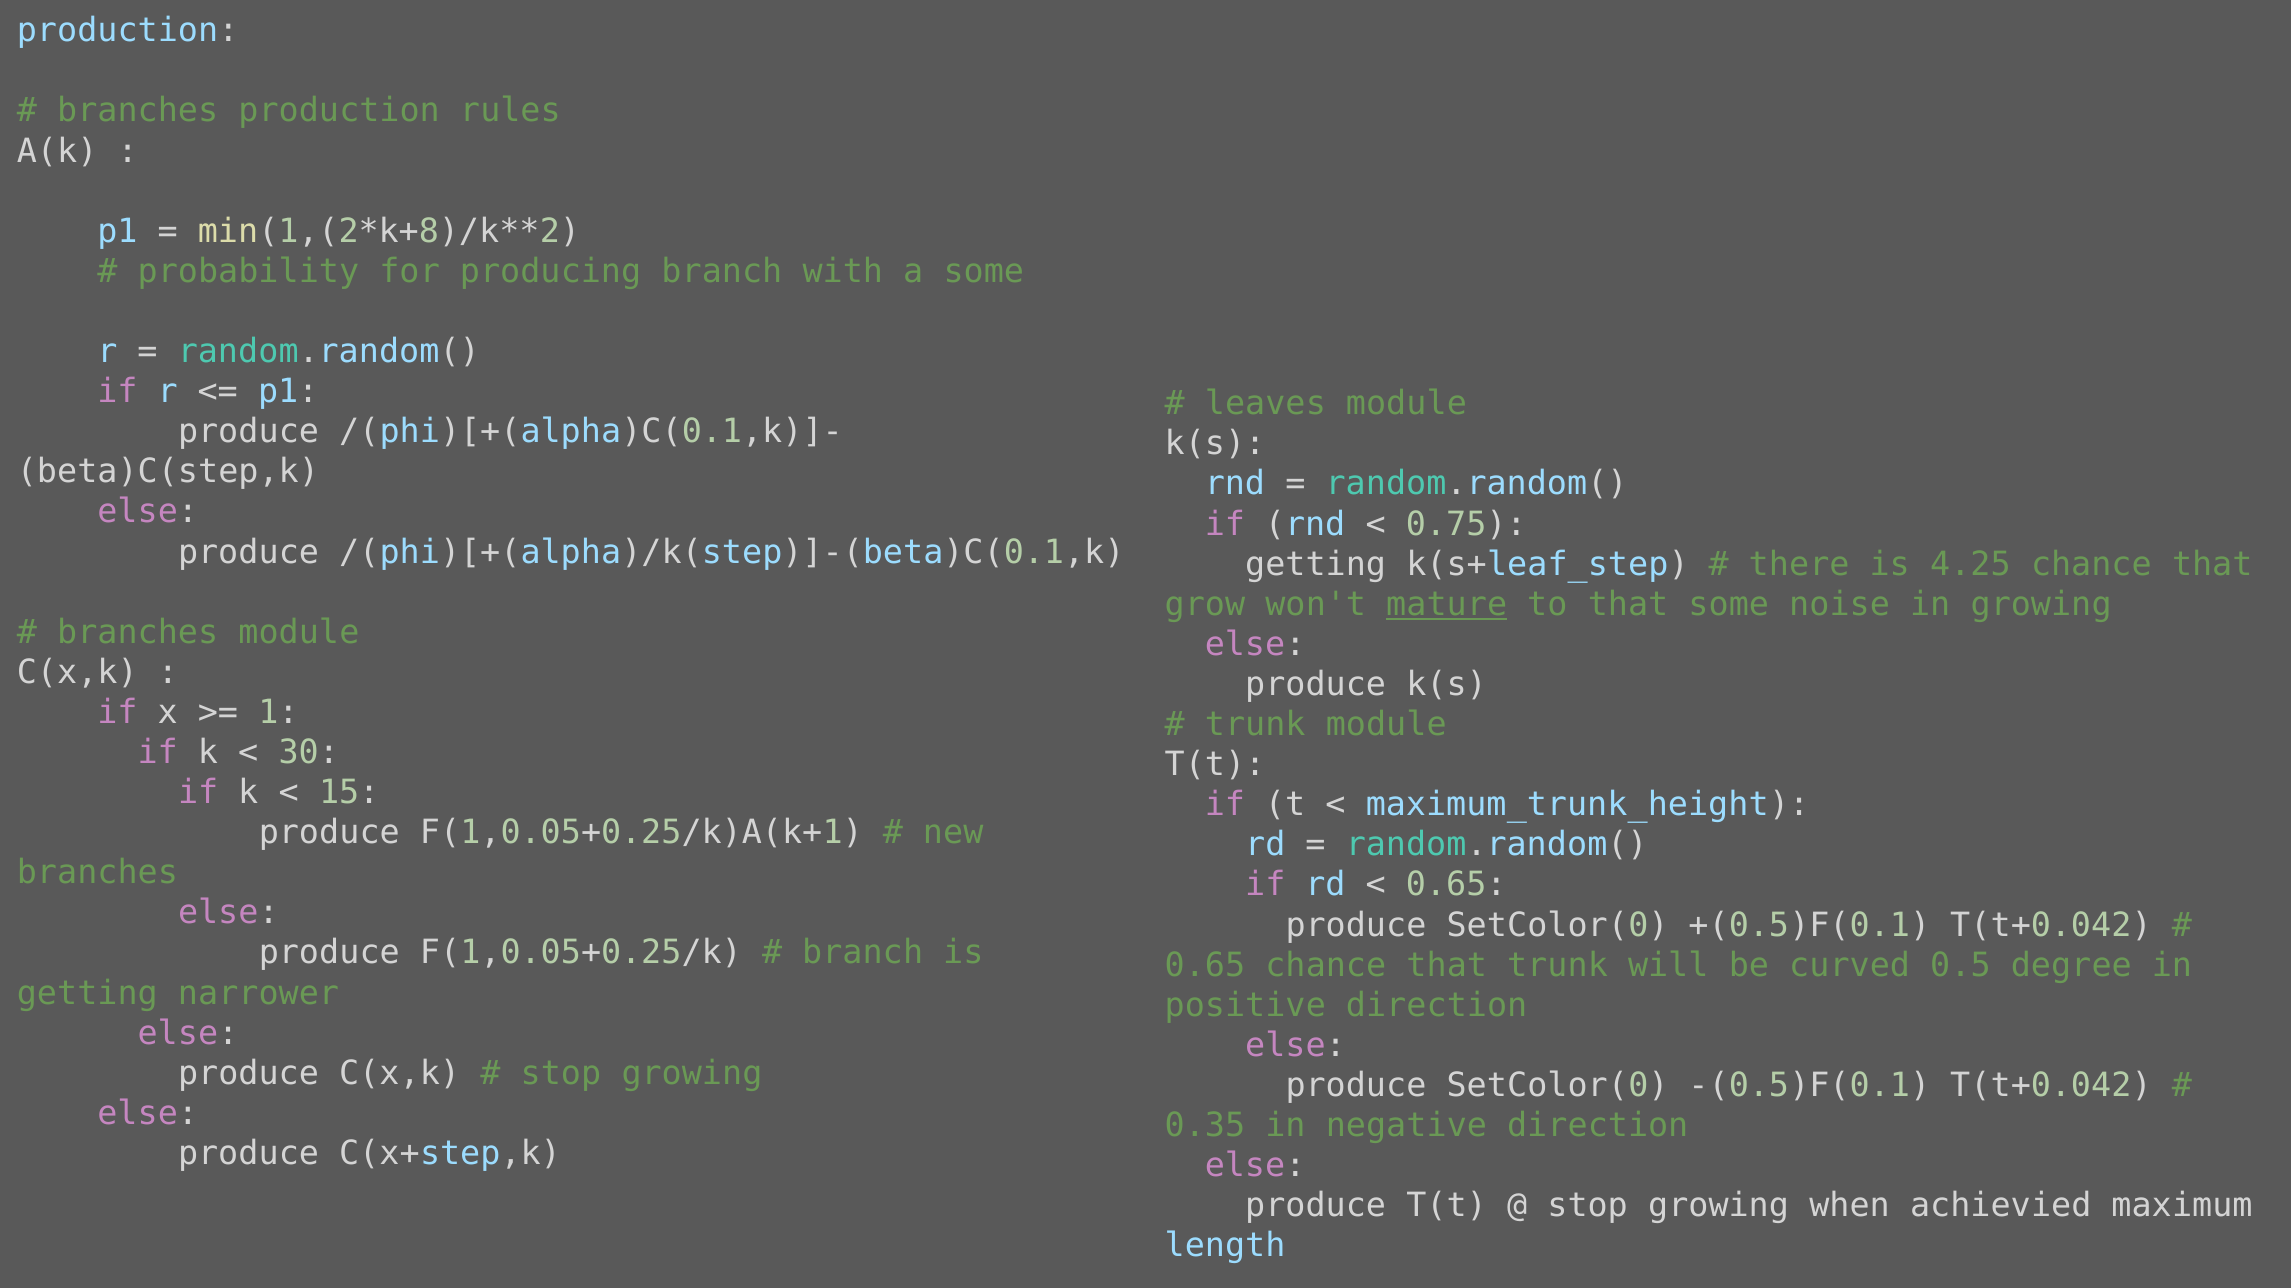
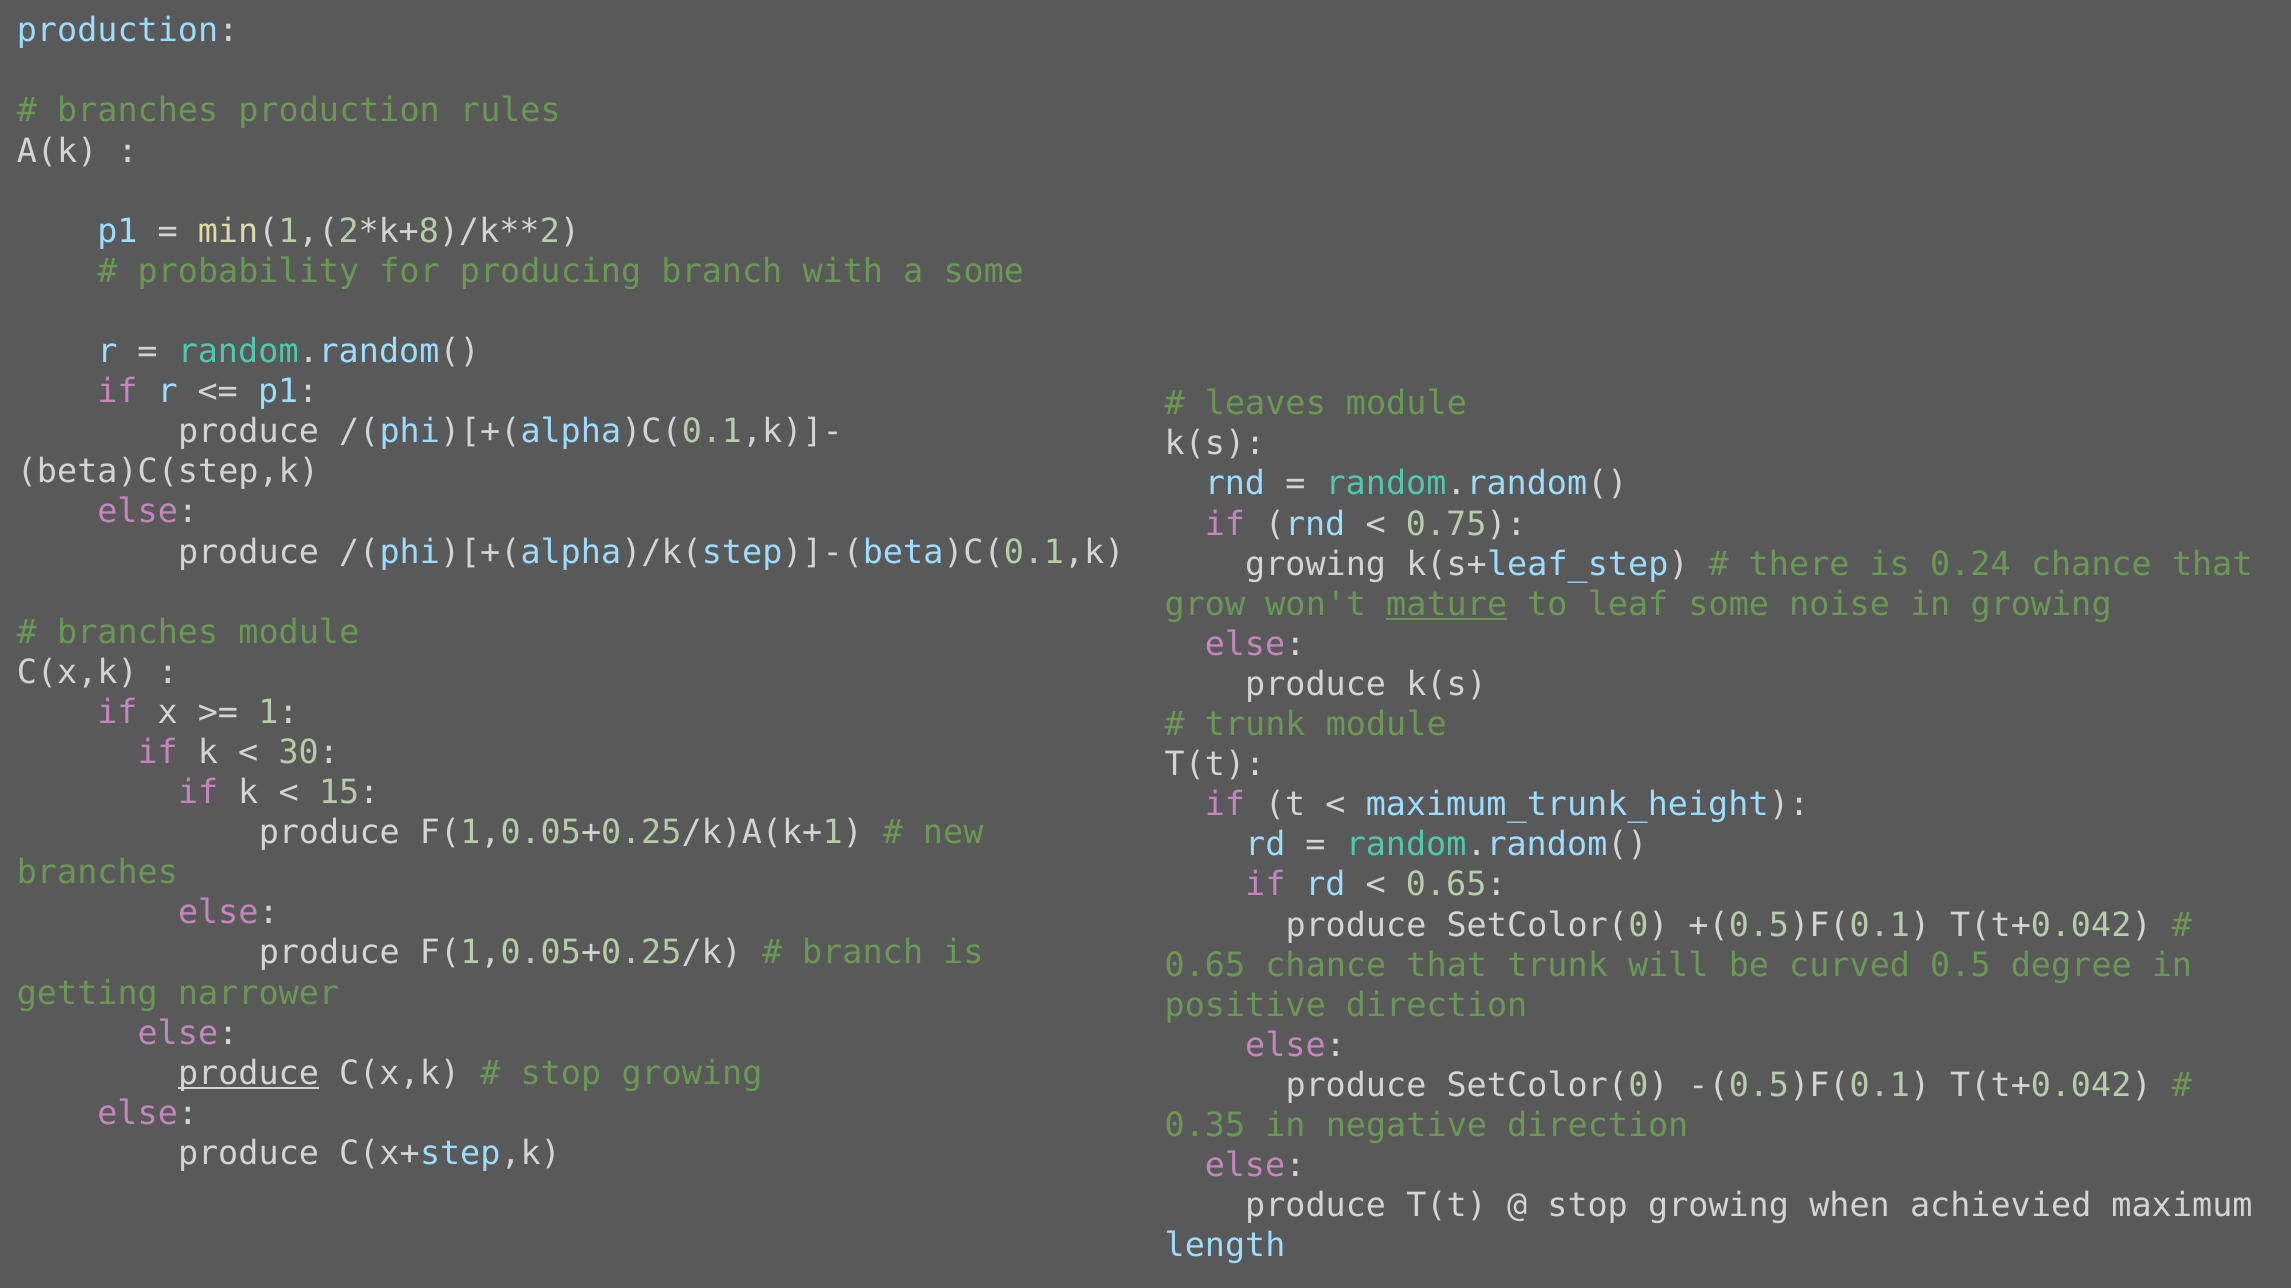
getting: getting -> growing (1316, 564)
4.25: 4.25 -> 0.24 (1970, 564)
to that: that -> leaf (1628, 605)
produce underline: none -> present (249, 1074)
